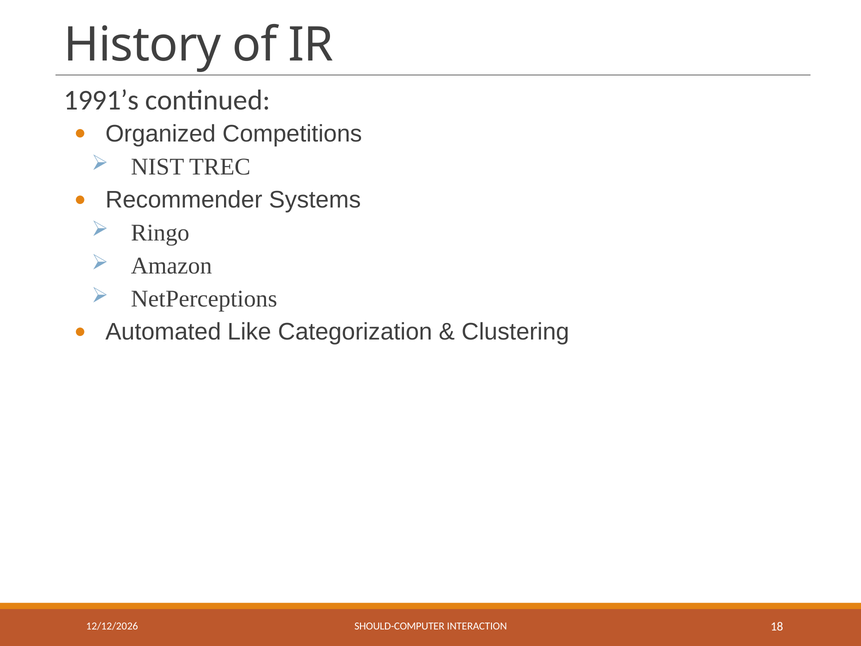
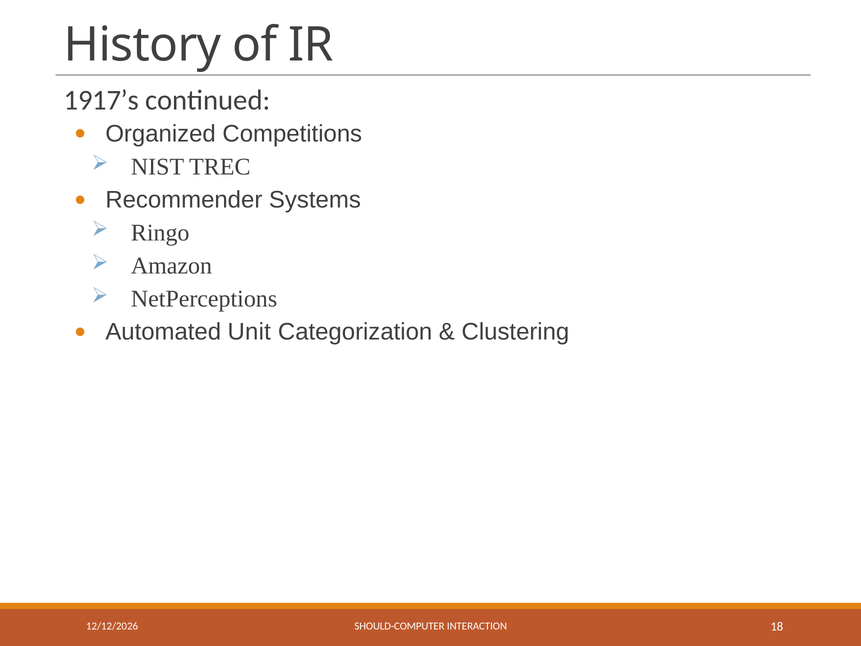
1991’s: 1991’s -> 1917’s (102, 100)
Like: Like -> Unit (249, 332)
